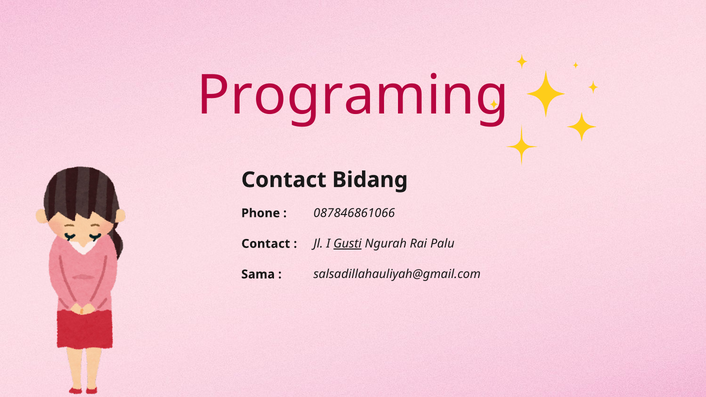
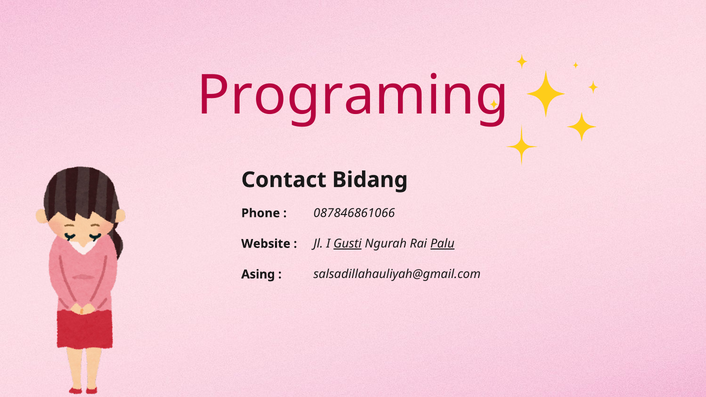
Palu underline: none -> present (442, 244)
Contact: Contact -> Website (266, 244)
Sama: Sama -> Asing (258, 274)
